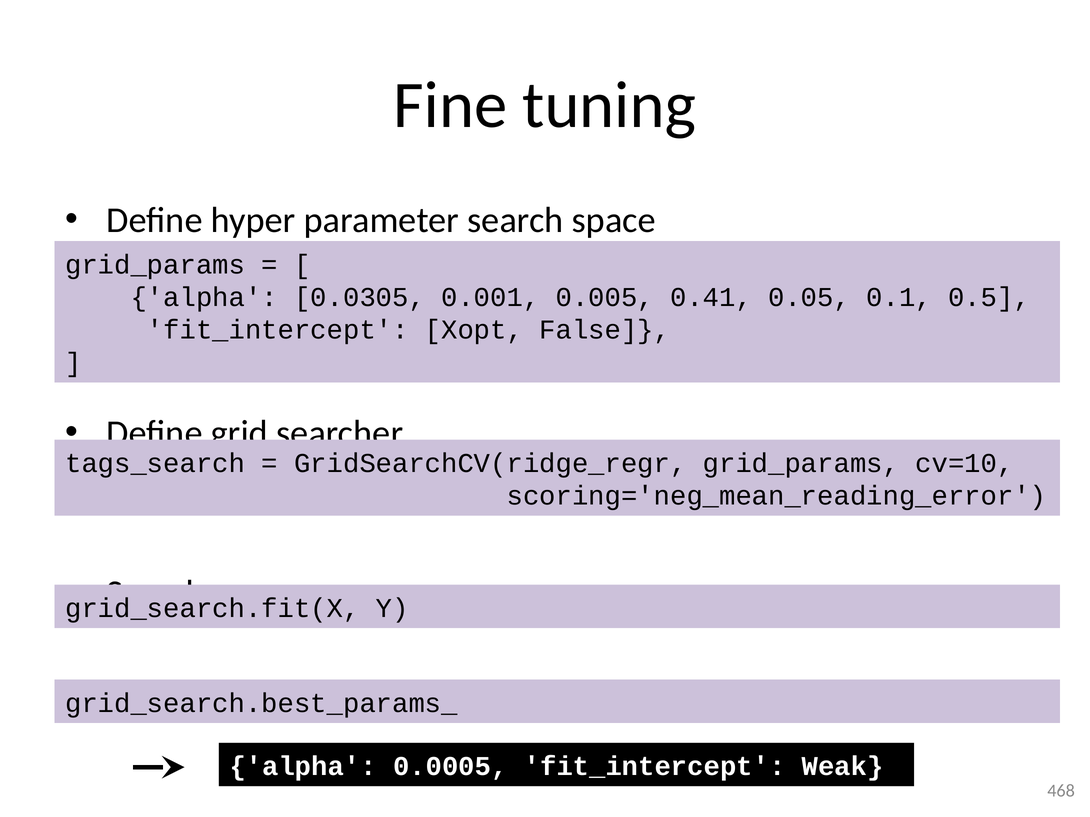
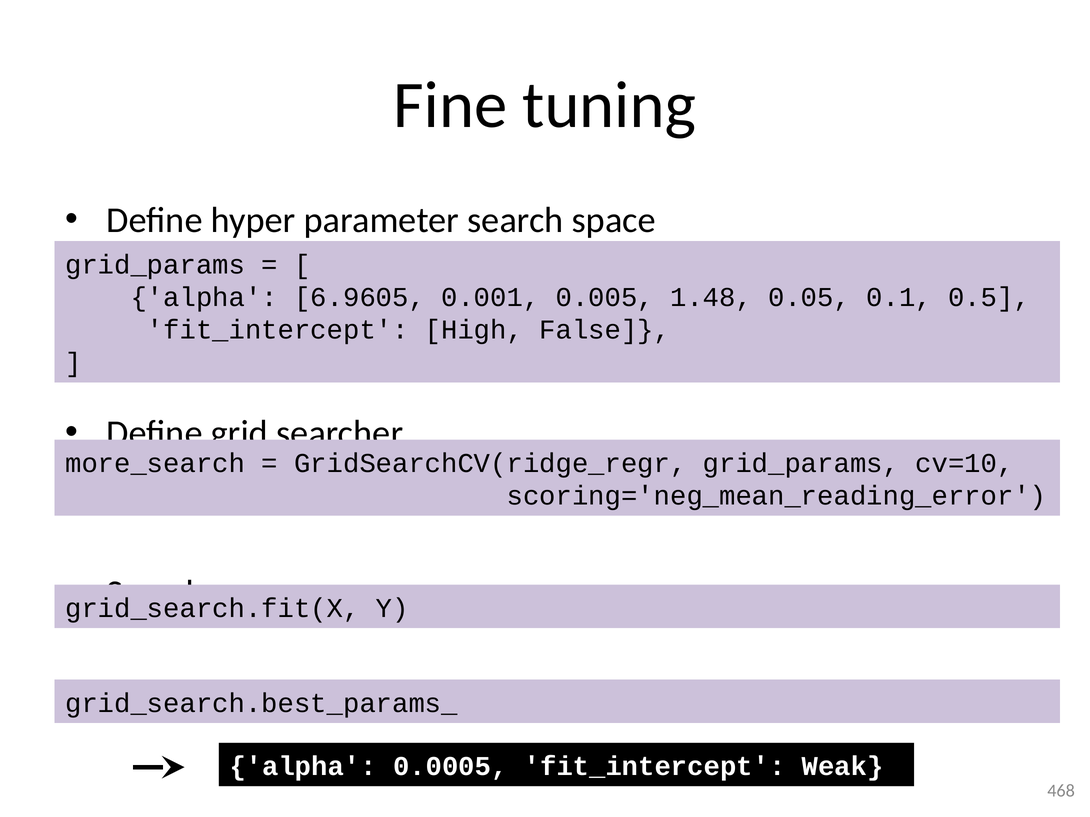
0.0305: 0.0305 -> 6.9605 (360, 297)
0.41: 0.41 -> 1.48 (711, 297)
Xopt: Xopt -> High (474, 330)
tags_search: tags_search -> more_search (155, 464)
